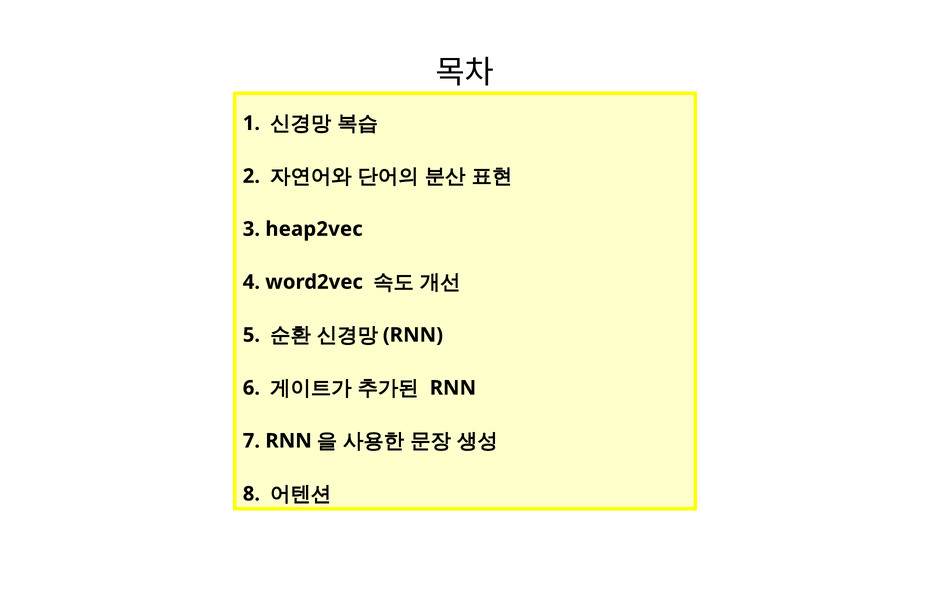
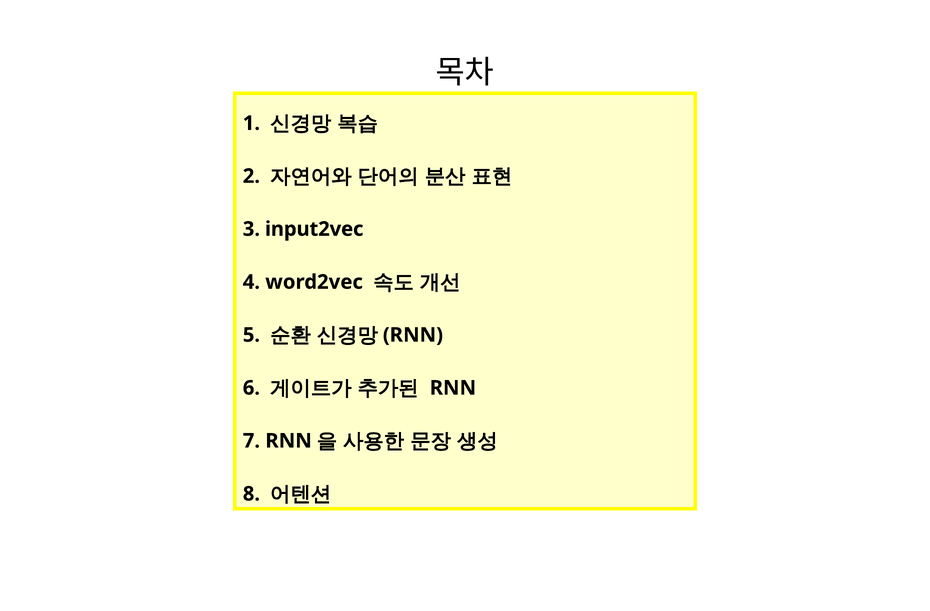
heap2vec: heap2vec -> input2vec (314, 229)
